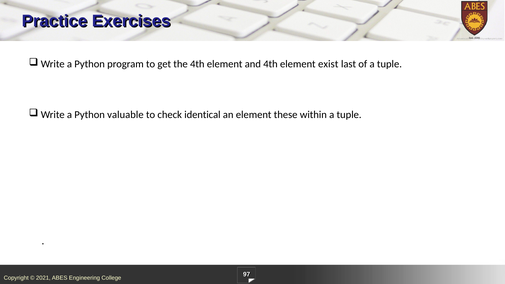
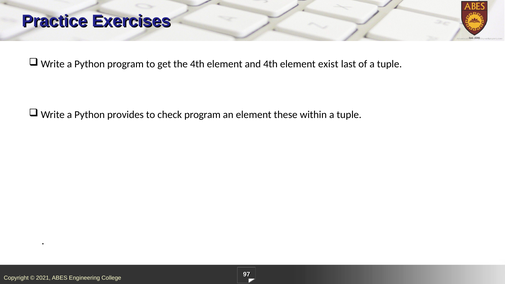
valuable: valuable -> provides (125, 115)
check identical: identical -> program (202, 115)
